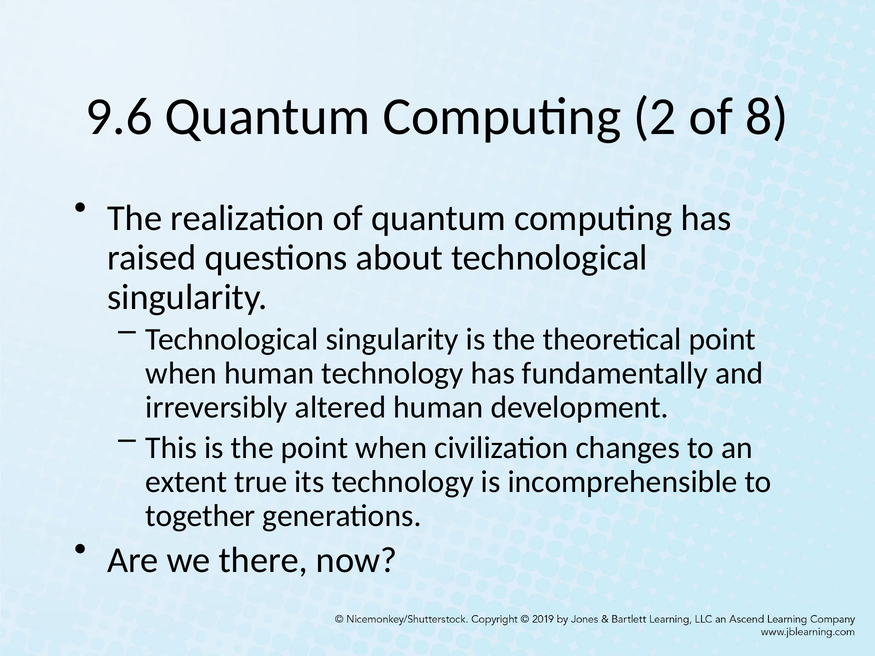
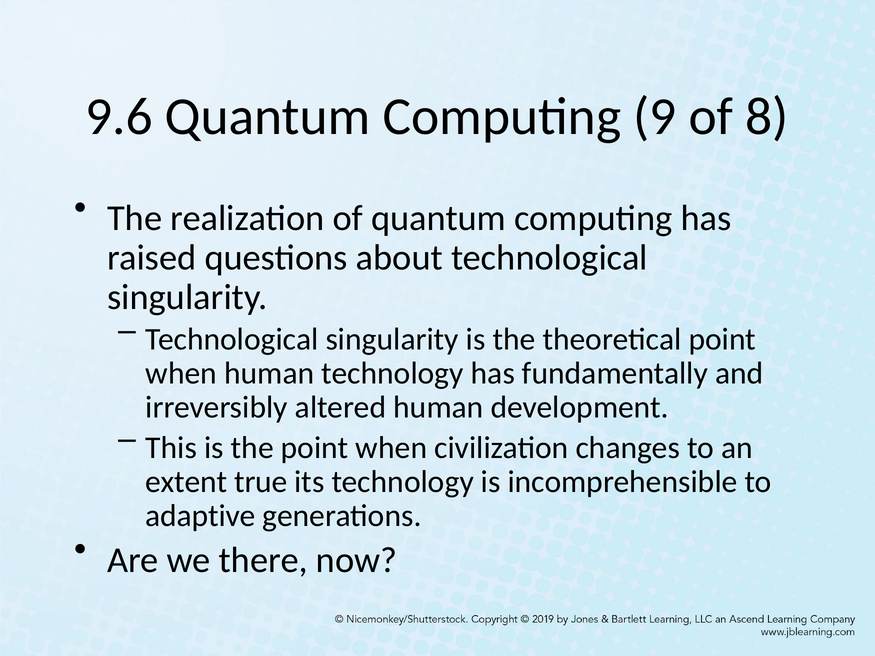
2: 2 -> 9 (655, 117)
together: together -> adaptive (200, 516)
